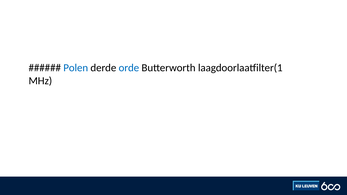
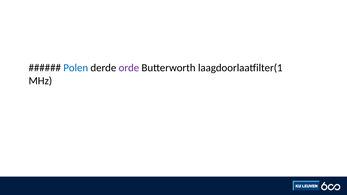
orde colour: blue -> purple (129, 68)
